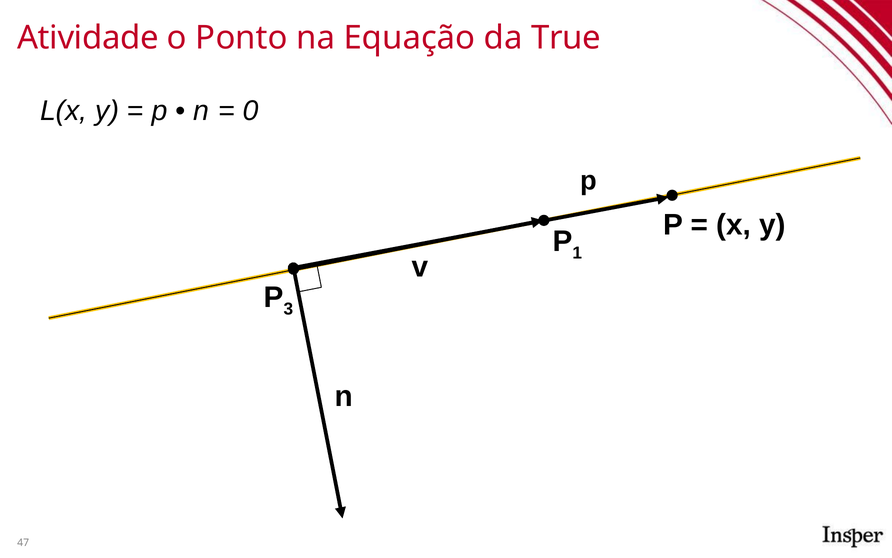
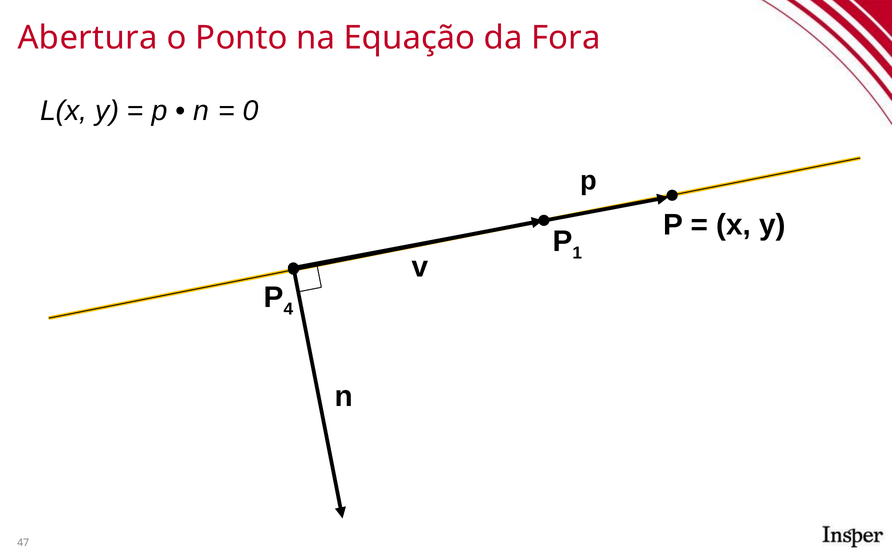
Atividade: Atividade -> Abertura (88, 38)
True: True -> Fora (566, 38)
3: 3 -> 4 (288, 309)
